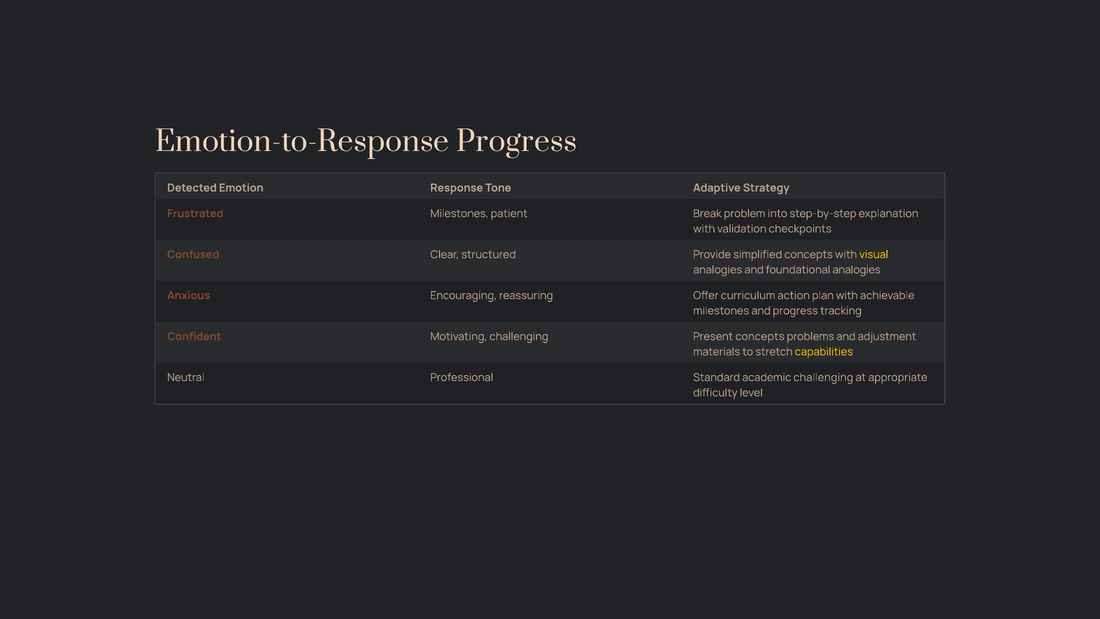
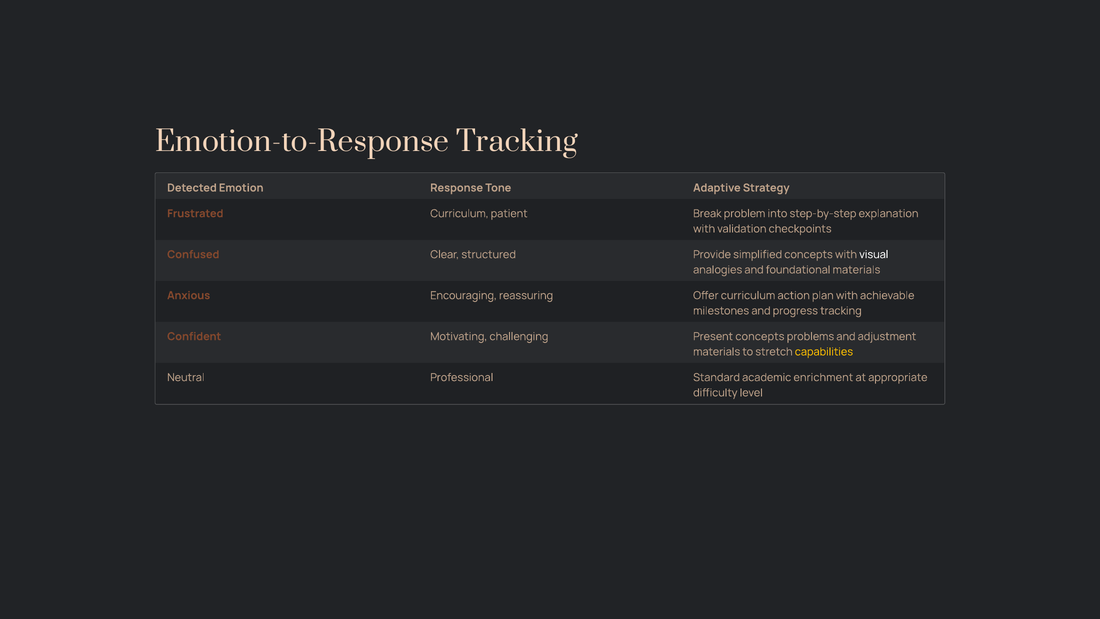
Emotion-to-Response Progress: Progress -> Tracking (517, 142)
Frustrated Milestones: Milestones -> Curriculum (459, 214)
visual colour: yellow -> white (874, 254)
foundational analogies: analogies -> materials (856, 270)
academic challenging: challenging -> enrichment (823, 377)
